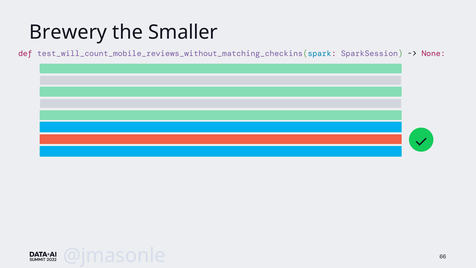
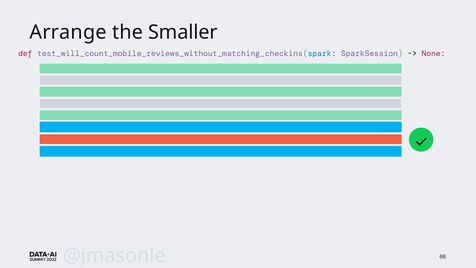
Brewery: Brewery -> Arrange (68, 32)
